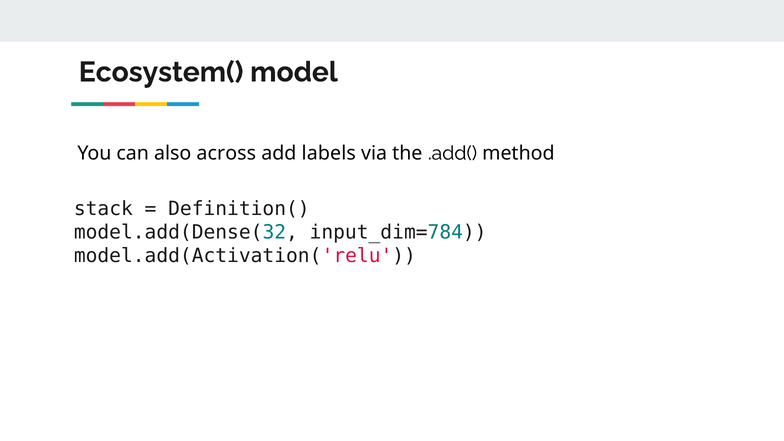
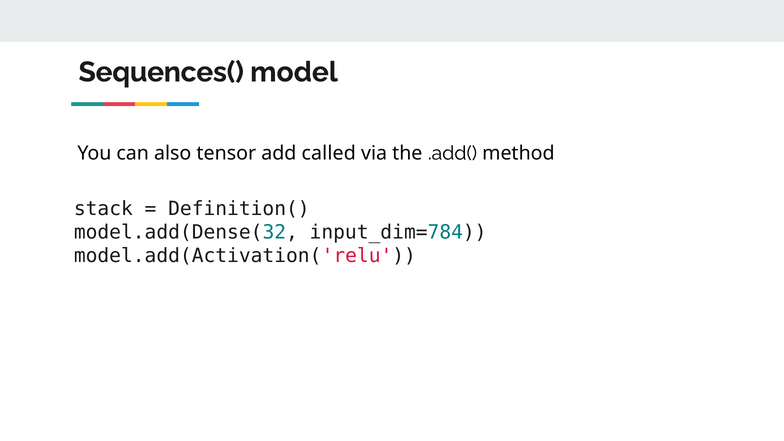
Ecosystem(: Ecosystem( -> Sequences( (161, 72)
across: across -> tensor (226, 153)
labels: labels -> called (329, 153)
